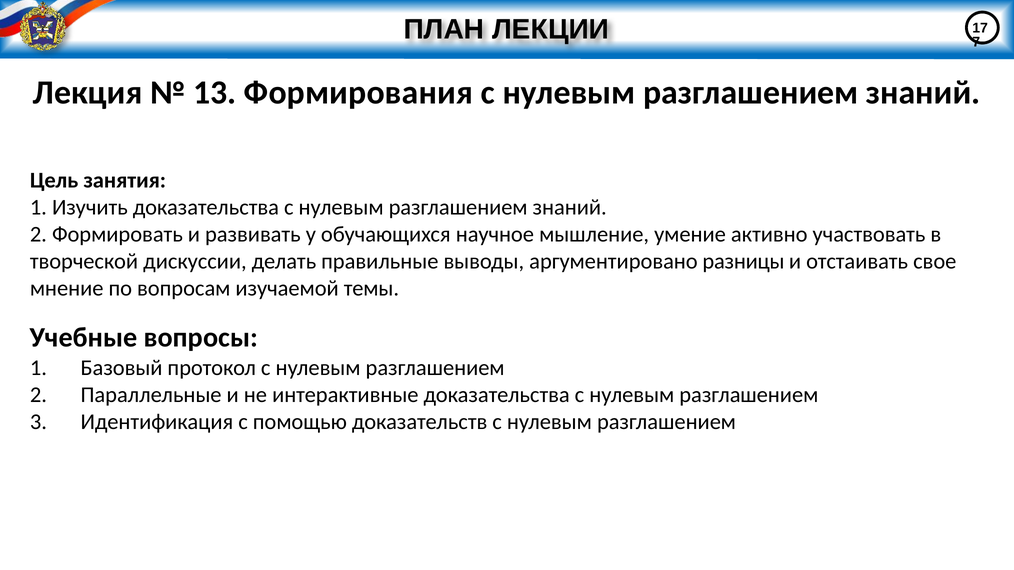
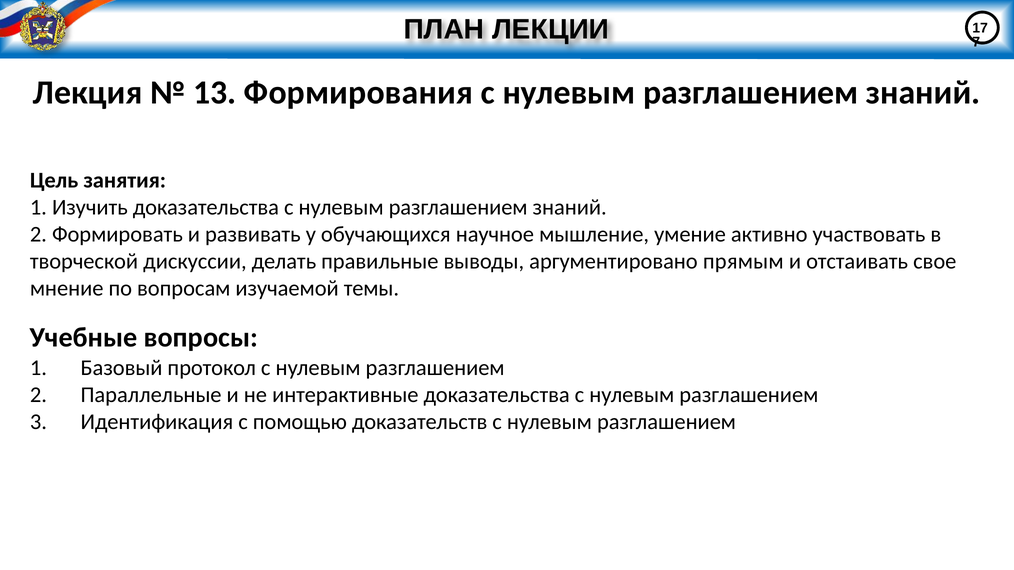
разницы: разницы -> прямым (743, 262)
